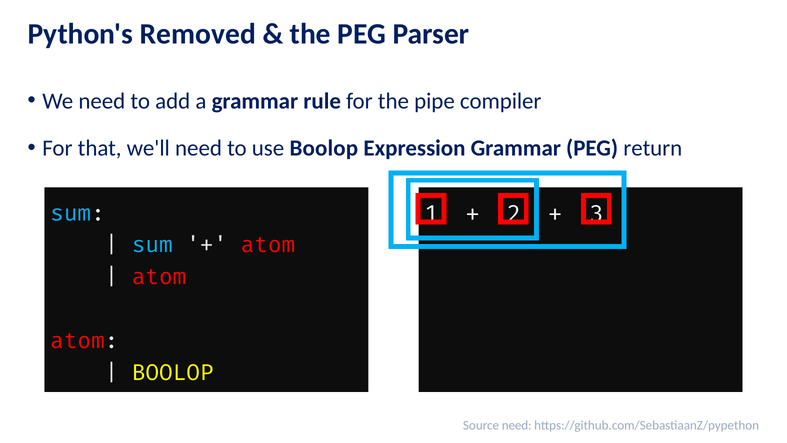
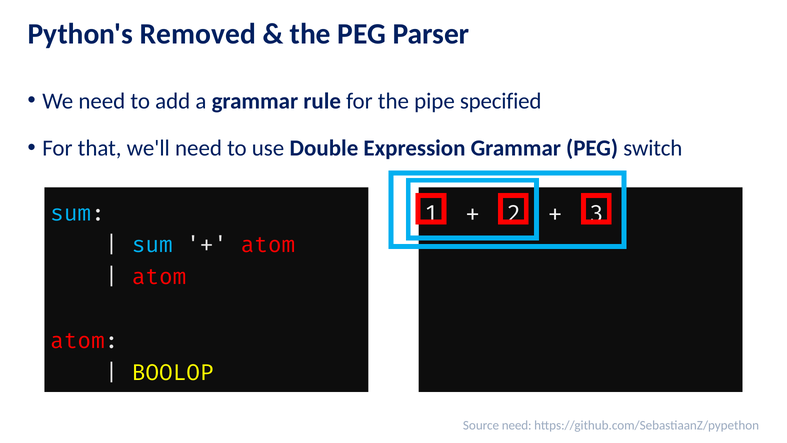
compiler: compiler -> specified (501, 101)
use Boolop: Boolop -> Double (324, 148)
return: return -> switch (653, 148)
